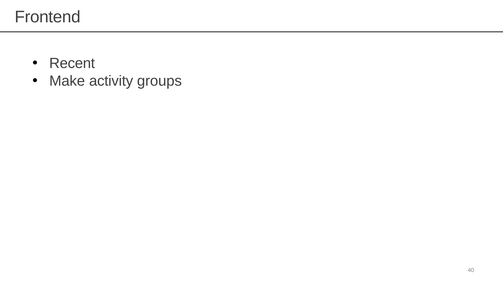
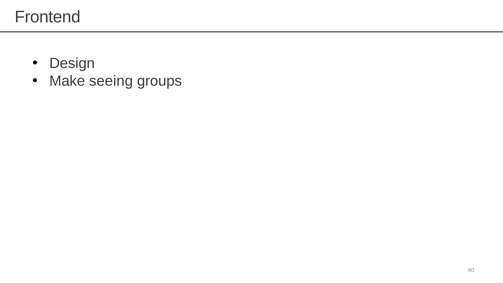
Recent: Recent -> Design (72, 63)
activity: activity -> seeing (111, 81)
